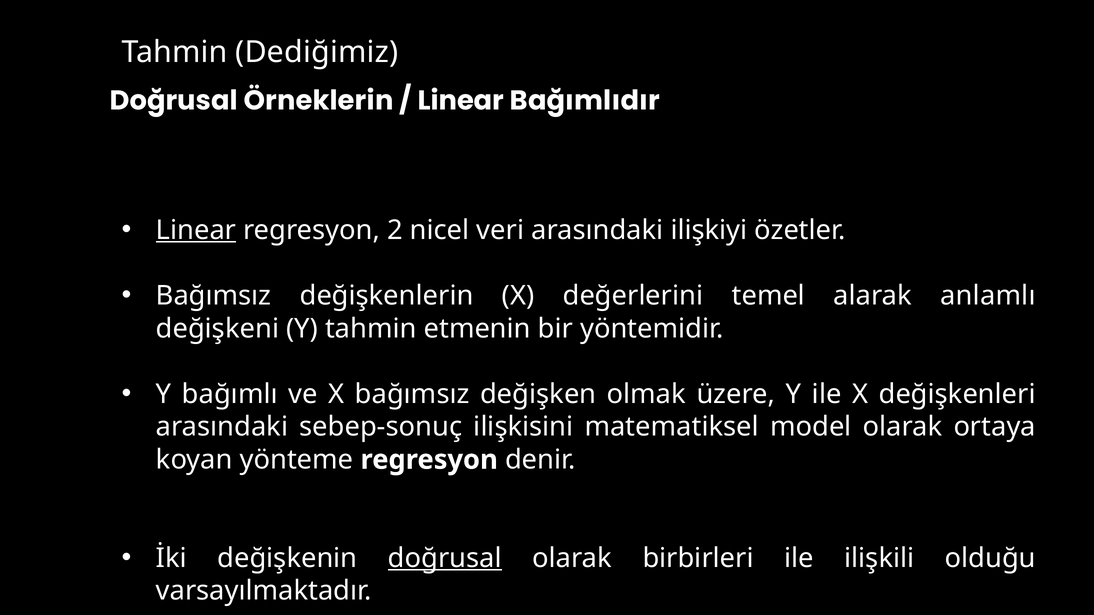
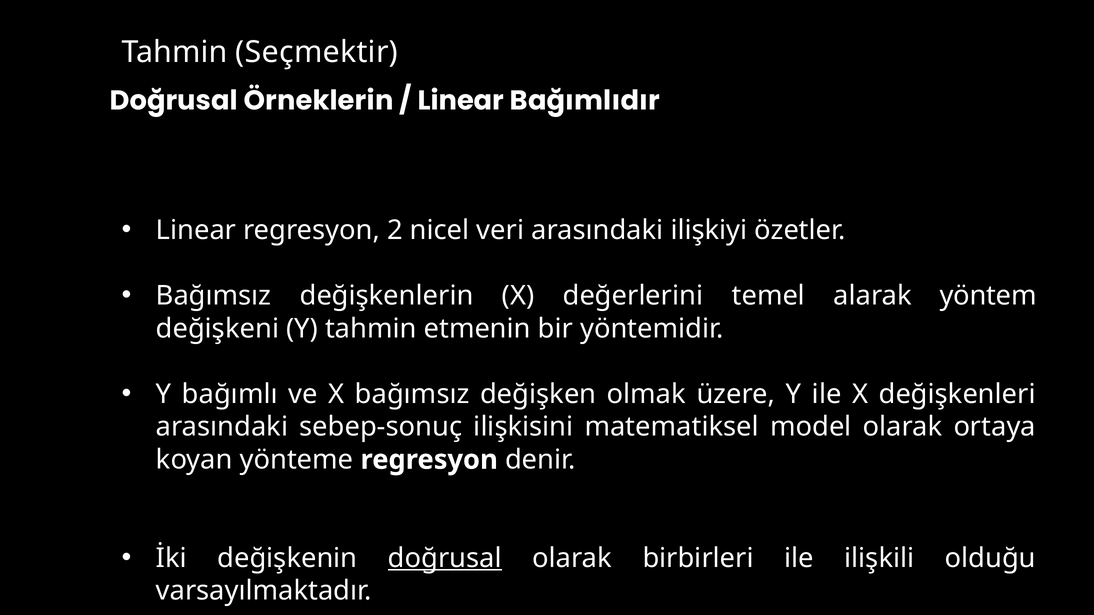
Dediğimiz: Dediğimiz -> Seçmektir (317, 52)
Linear underline: present -> none (196, 230)
anlamlı: anlamlı -> yöntem (988, 296)
